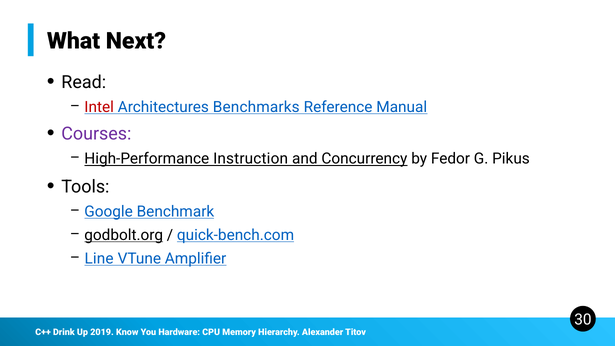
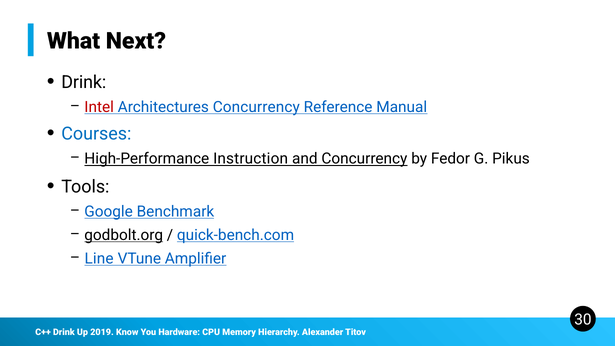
Read: Read -> Drink (84, 82)
Architectures Benchmarks: Benchmarks -> Concurrency (256, 107)
Courses colour: purple -> blue (96, 134)
